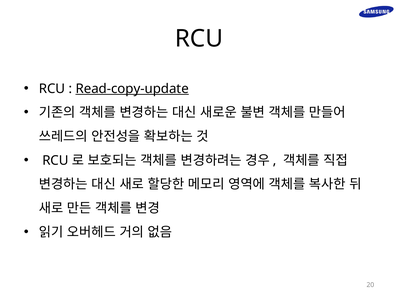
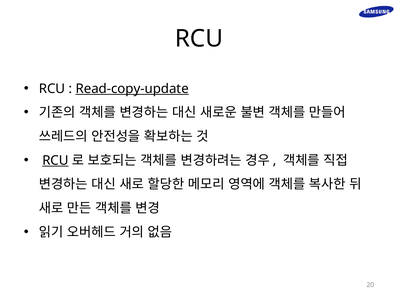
RCU underline: none -> present (55, 160)
